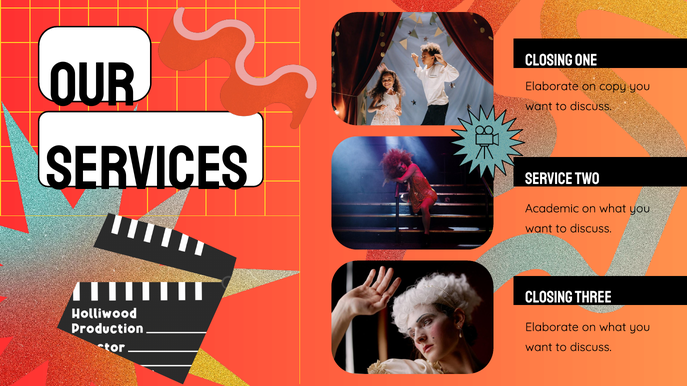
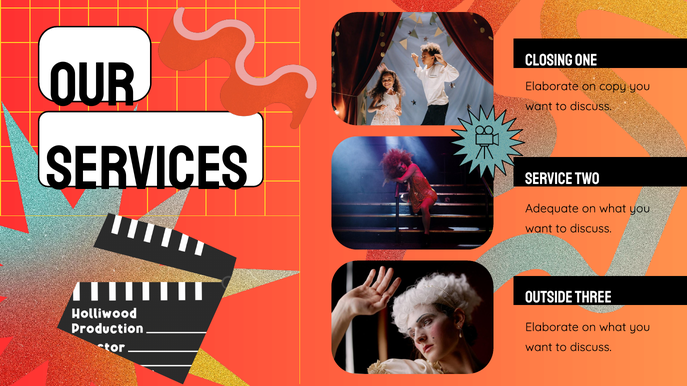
Academic: Academic -> Adequate (552, 209)
Closing: Closing -> Outside (549, 298)
